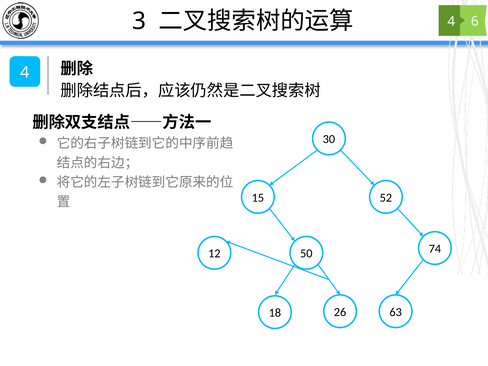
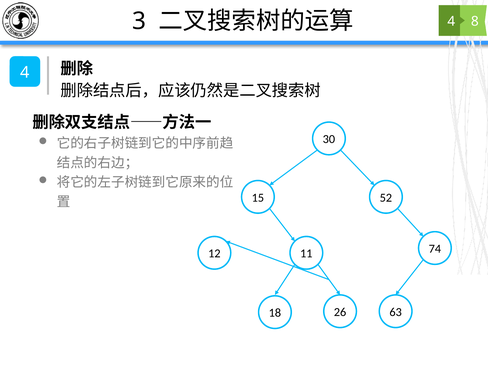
6: 6 -> 8 (475, 21)
50: 50 -> 11 (306, 254)
